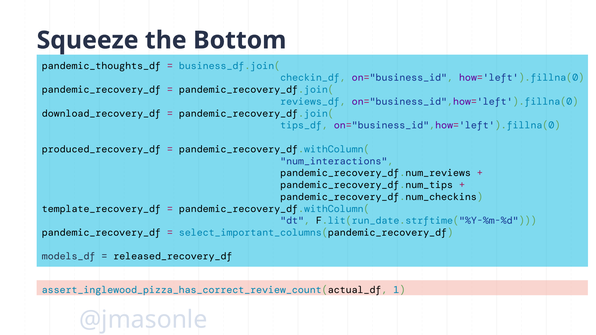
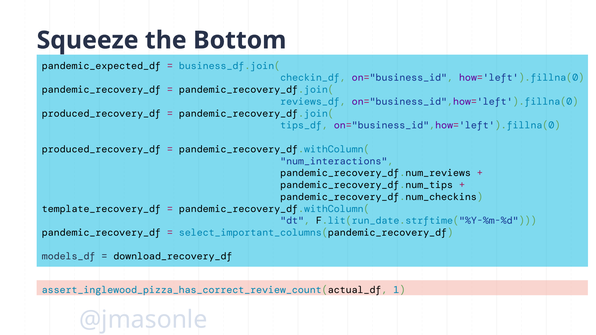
pandemic_thoughts_df: pandemic_thoughts_df -> pandemic_expected_df (101, 66)
download_recovery_df: download_recovery_df -> produced_recovery_df (101, 114)
released_recovery_df: released_recovery_df -> download_recovery_df (173, 257)
